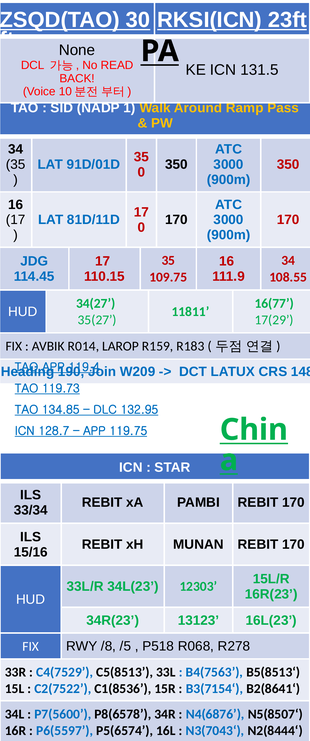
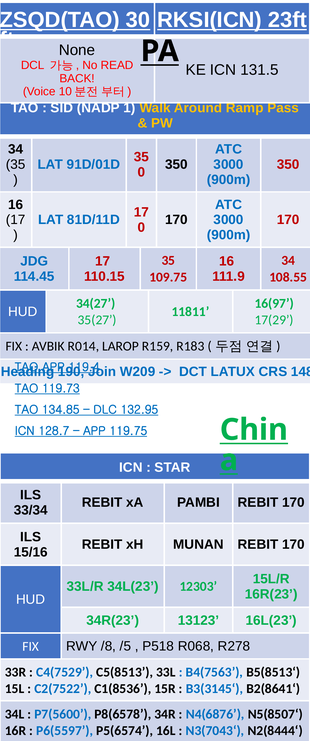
16(77: 16(77 -> 16(97 (274, 304)
B3(7154‘: B3(7154‘ -> B3(3145‘ (215, 689)
